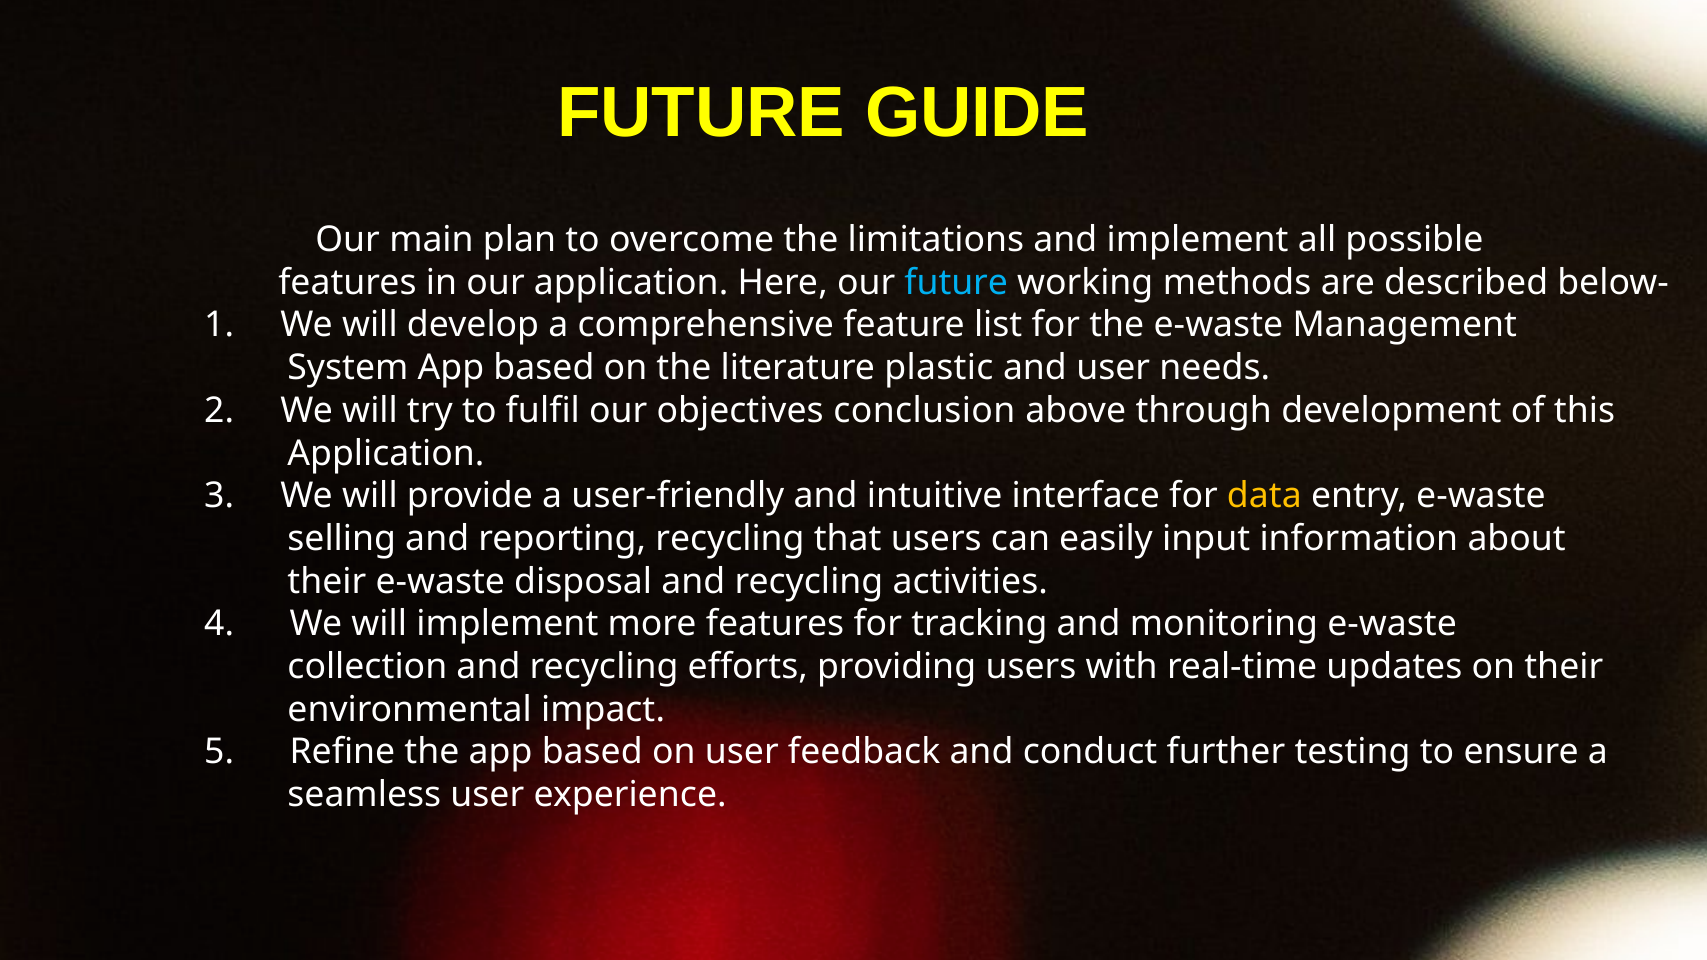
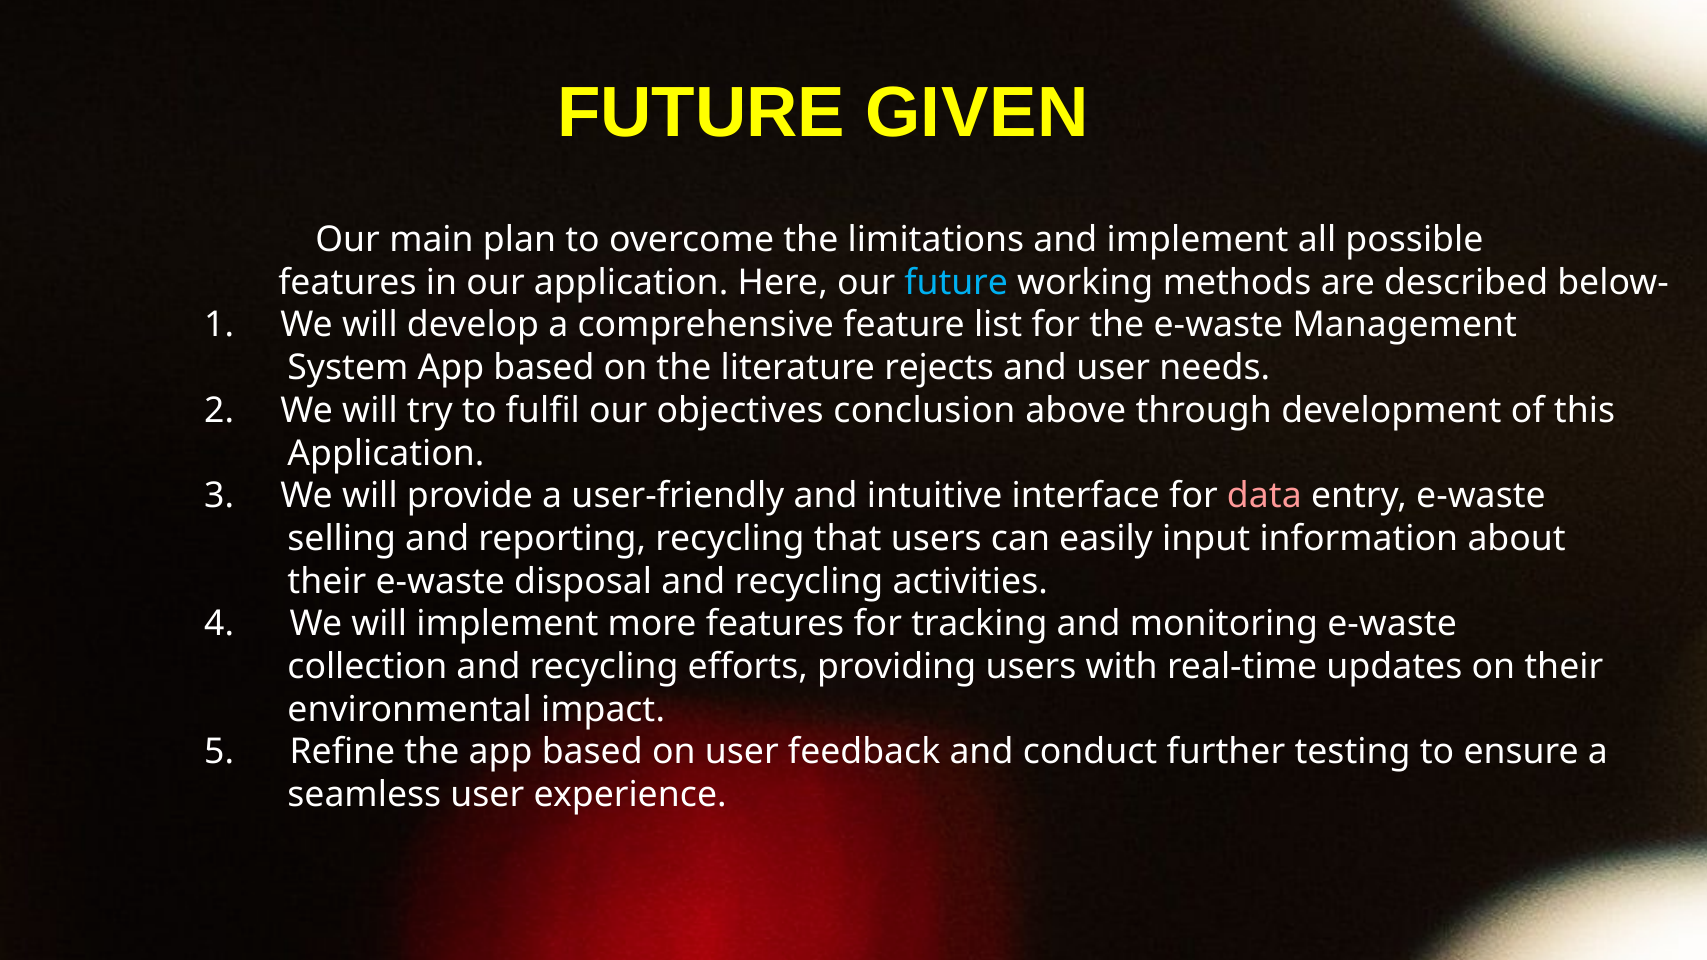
GUIDE: GUIDE -> GIVEN (977, 113)
plastic: plastic -> rejects (939, 368)
data colour: yellow -> pink (1264, 496)
